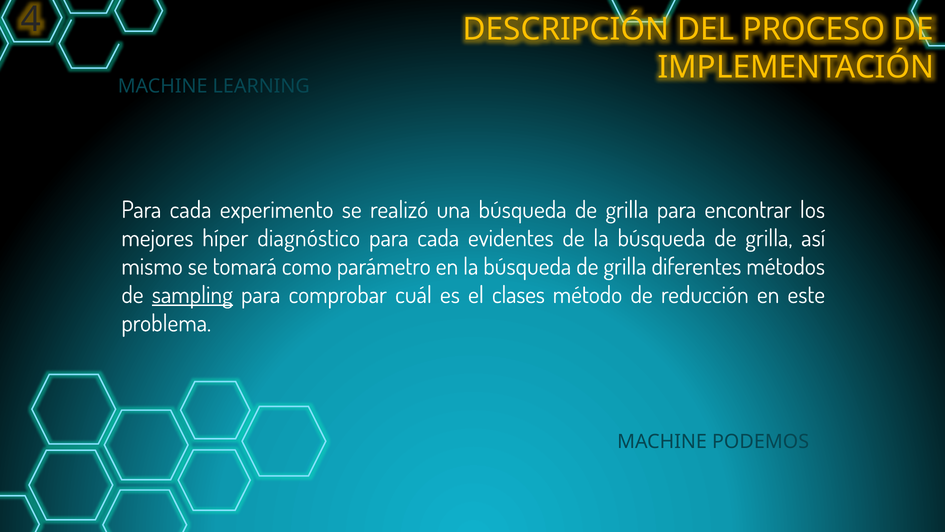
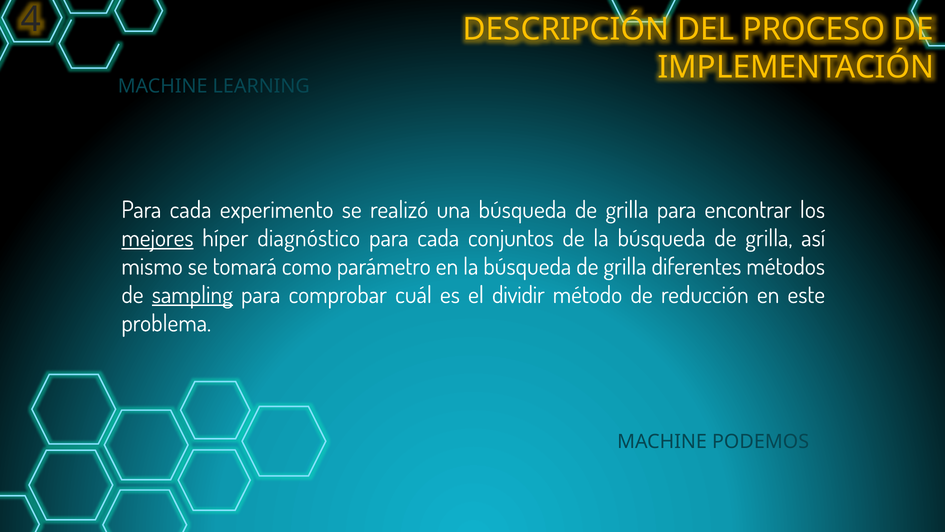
mejores underline: none -> present (157, 238)
evidentes: evidentes -> conjuntos (511, 238)
clases: clases -> dividir (518, 295)
